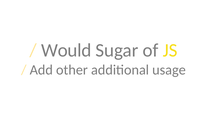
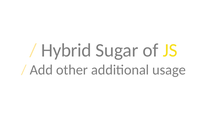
Would: Would -> Hybrid (66, 50)
